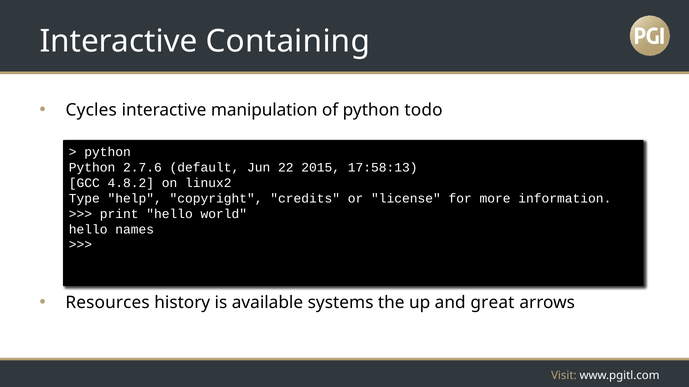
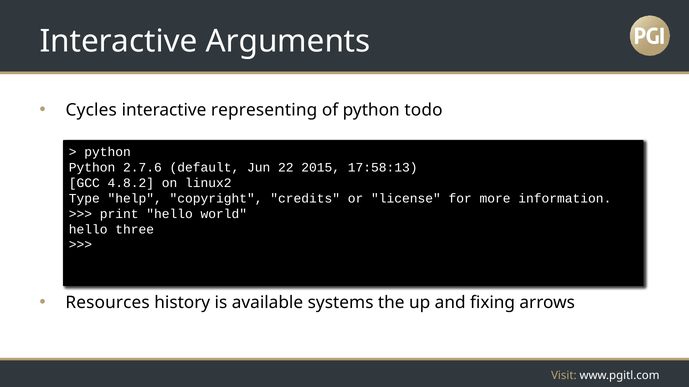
Containing: Containing -> Arguments (288, 42)
manipulation: manipulation -> representing (264, 110)
names: names -> three (135, 230)
great: great -> fixing (493, 303)
